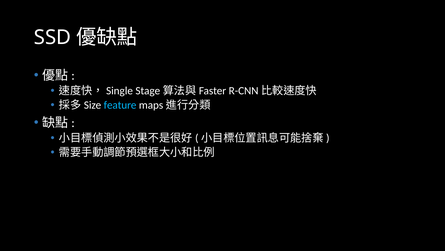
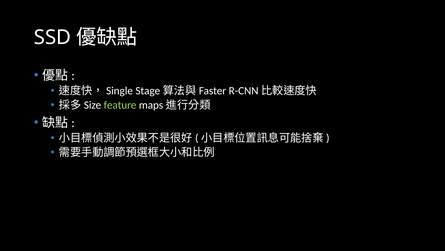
feature colour: light blue -> light green (120, 105)
